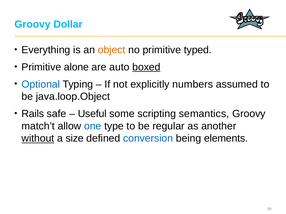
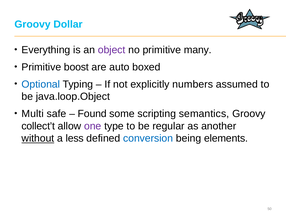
object colour: orange -> purple (112, 50)
typed: typed -> many (198, 50)
alone: alone -> boost (76, 67)
boxed underline: present -> none (146, 67)
Rails: Rails -> Multi (33, 114)
Useful: Useful -> Found (92, 114)
match’t: match’t -> collect’t (38, 126)
one colour: blue -> purple (93, 126)
size: size -> less (75, 139)
